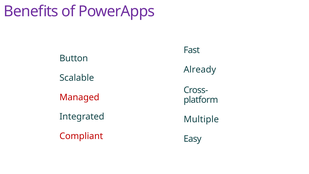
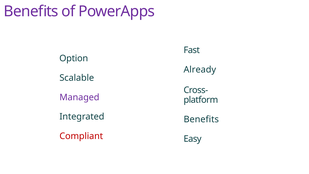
Button: Button -> Option (74, 58)
Managed colour: red -> purple (79, 97)
Multiple: Multiple -> Benefits (201, 119)
